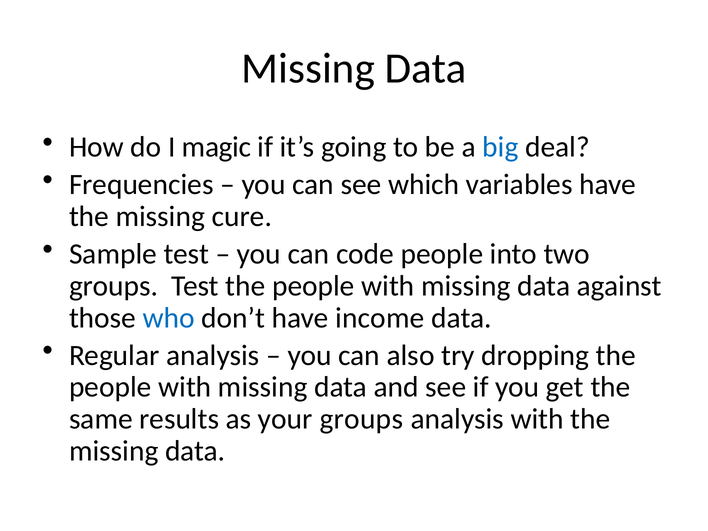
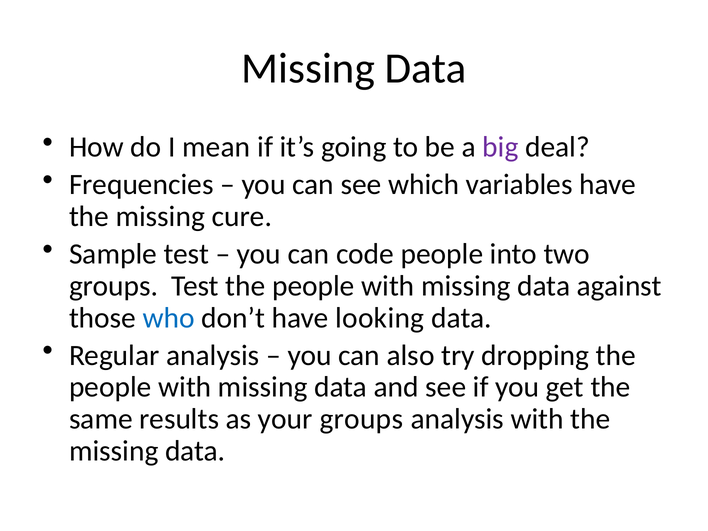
magic: magic -> mean (216, 147)
big colour: blue -> purple (500, 147)
income: income -> looking (380, 318)
